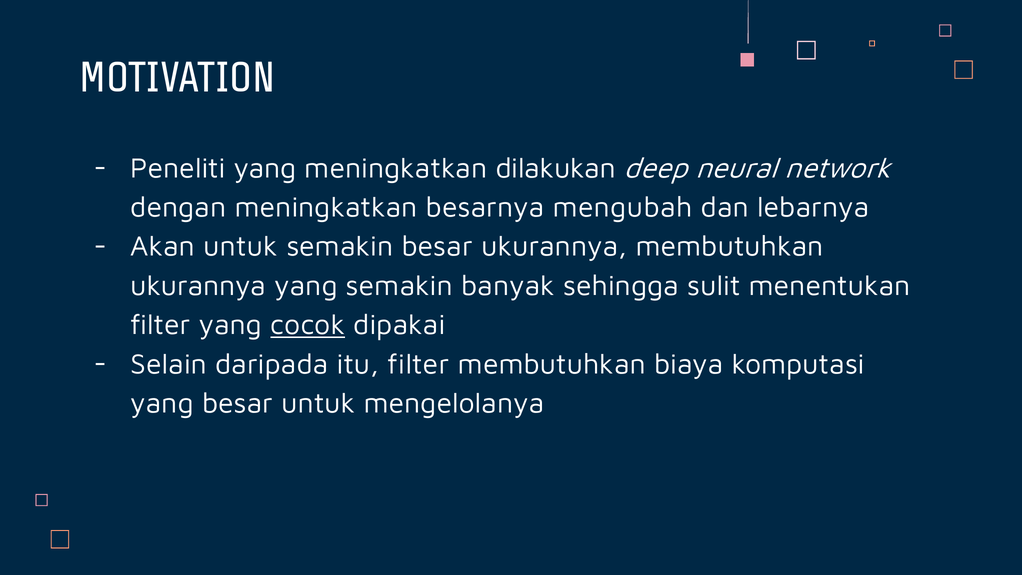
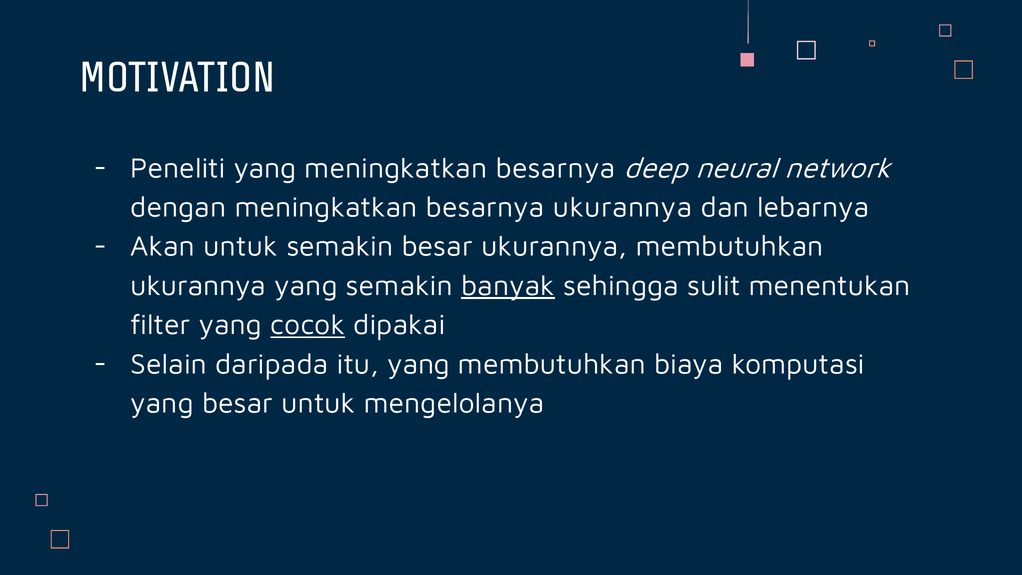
dilakukan: dilakukan -> besarnya (556, 168)
besarnya mengubah: mengubah -> ukurannya (623, 207)
banyak underline: none -> present (508, 286)
itu filter: filter -> yang (419, 364)
